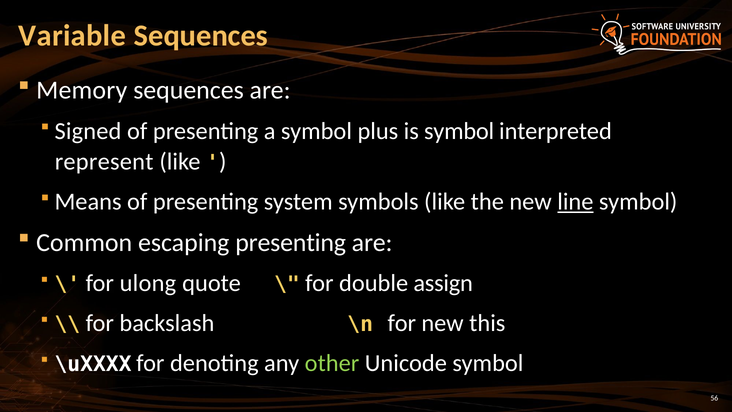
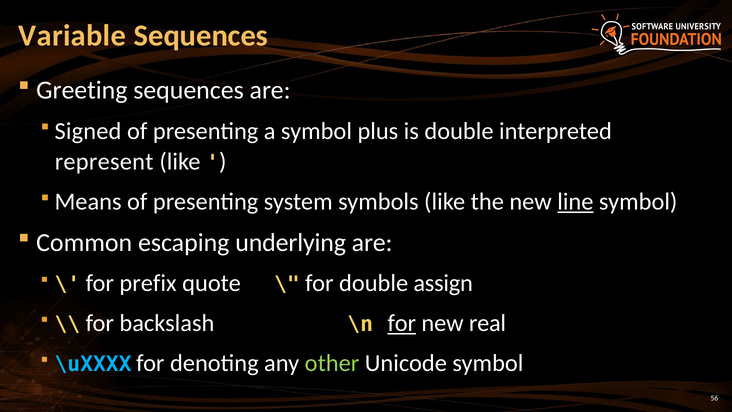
Memory: Memory -> Greeting (82, 90)
is symbol: symbol -> double (459, 131)
escaping presenting: presenting -> underlying (291, 243)
ulong: ulong -> prefix (148, 283)
for underline: none -> present (402, 323)
this: this -> real (487, 323)
\uXXXX colour: white -> light blue (93, 364)
